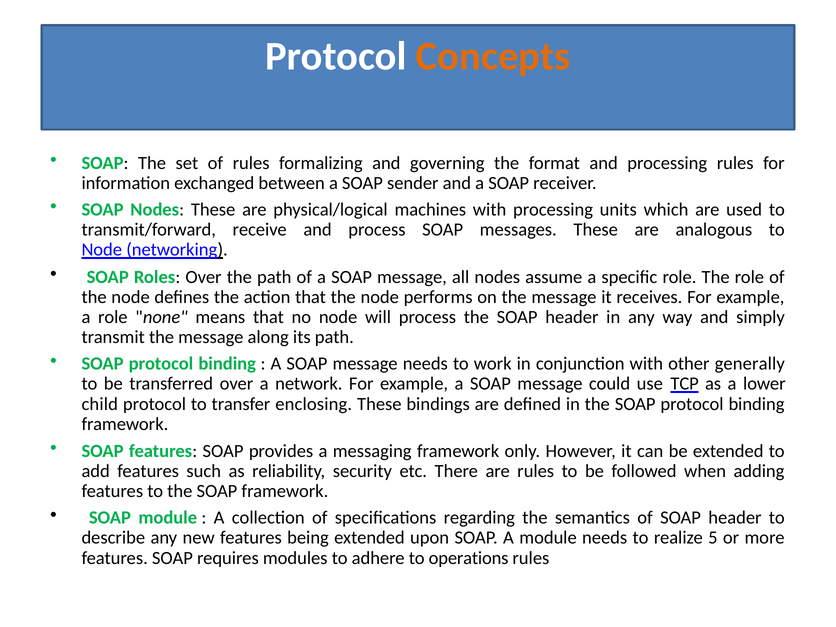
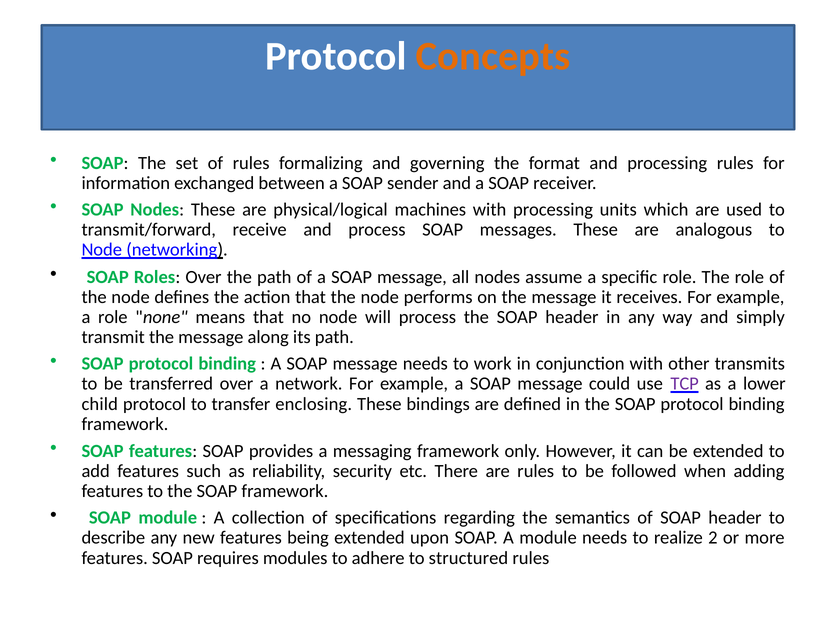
generally: generally -> transmits (750, 364)
TCP colour: black -> purple (685, 384)
5: 5 -> 2 (713, 538)
operations: operations -> structured (468, 558)
